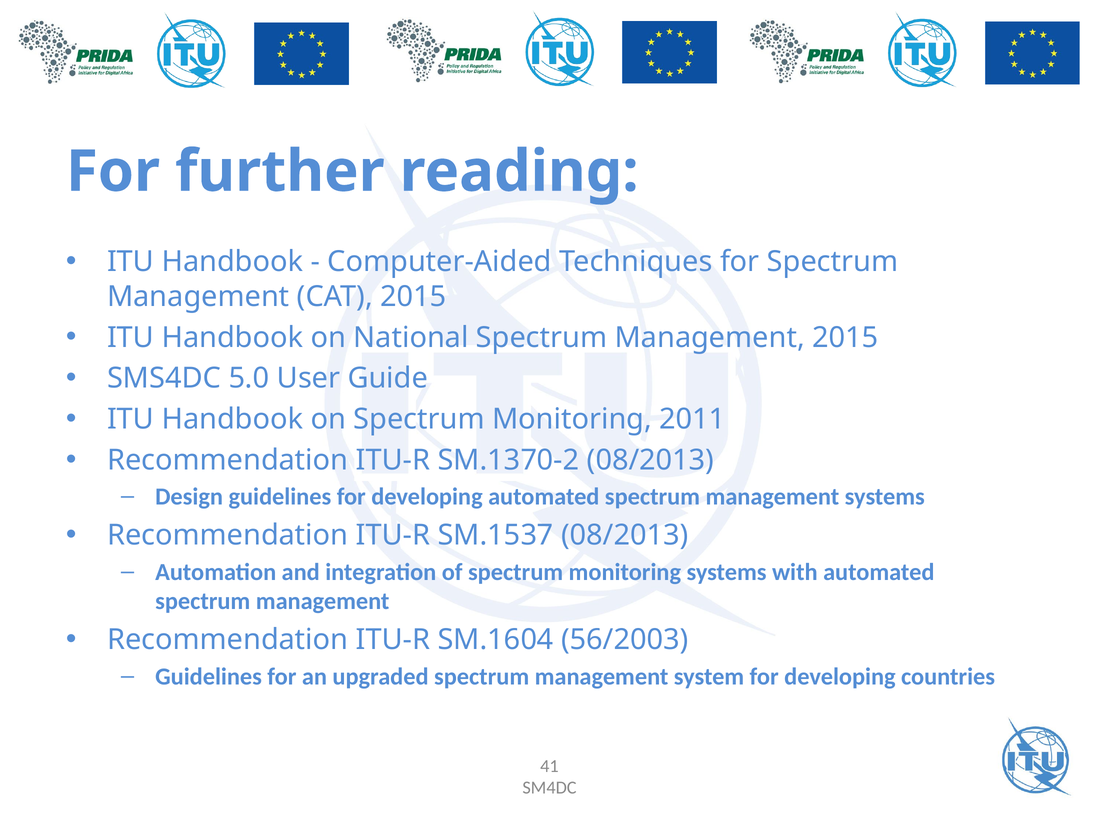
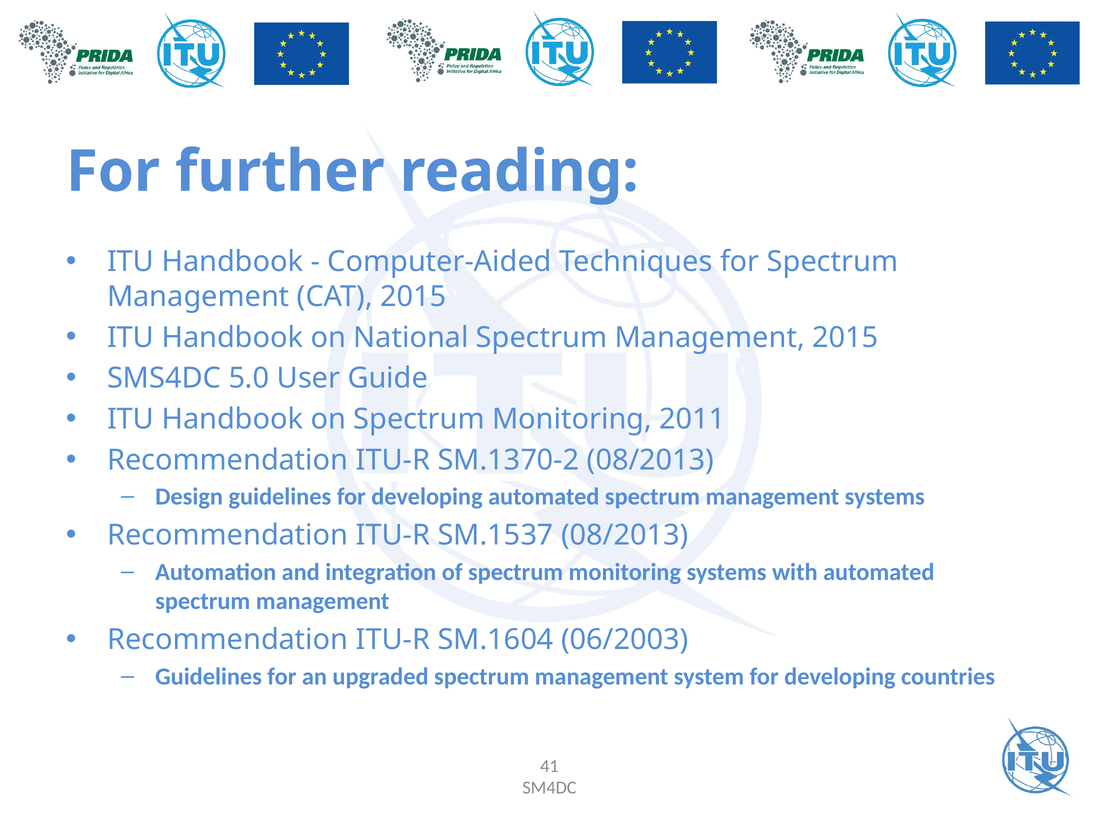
56/2003: 56/2003 -> 06/2003 (625, 639)
